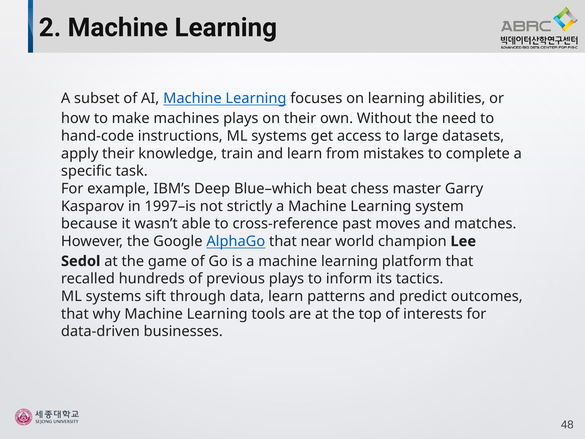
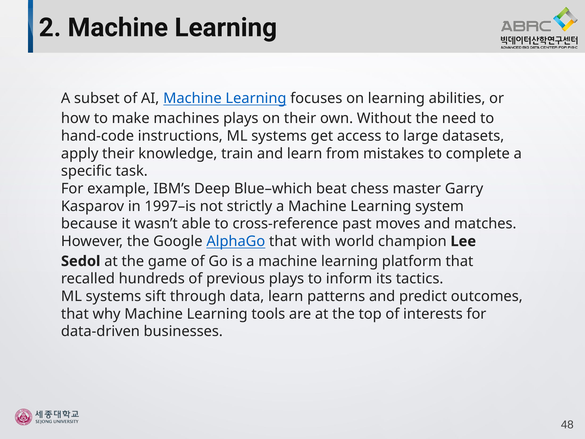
near: near -> with (316, 241)
